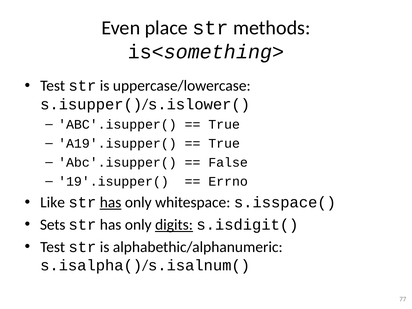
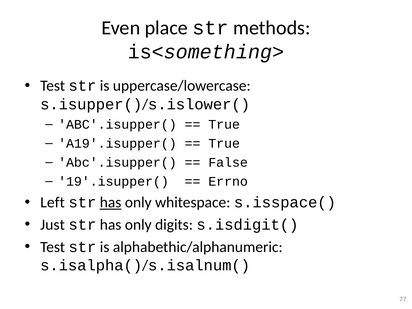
Like: Like -> Left (53, 203)
Sets: Sets -> Just (53, 225)
digits underline: present -> none (174, 225)
